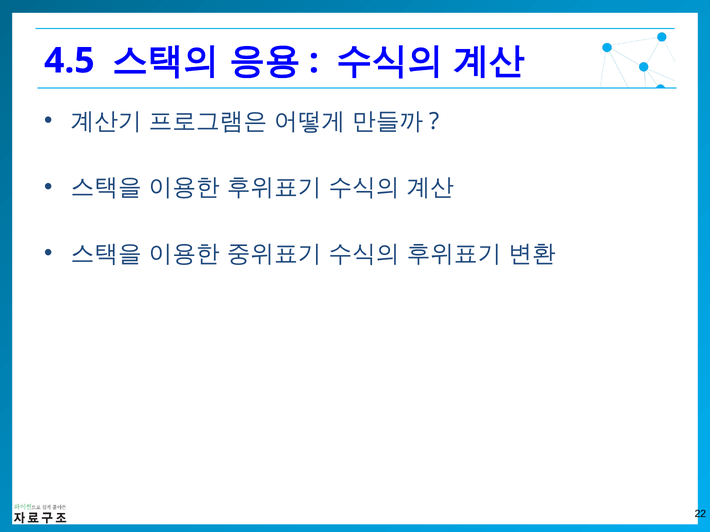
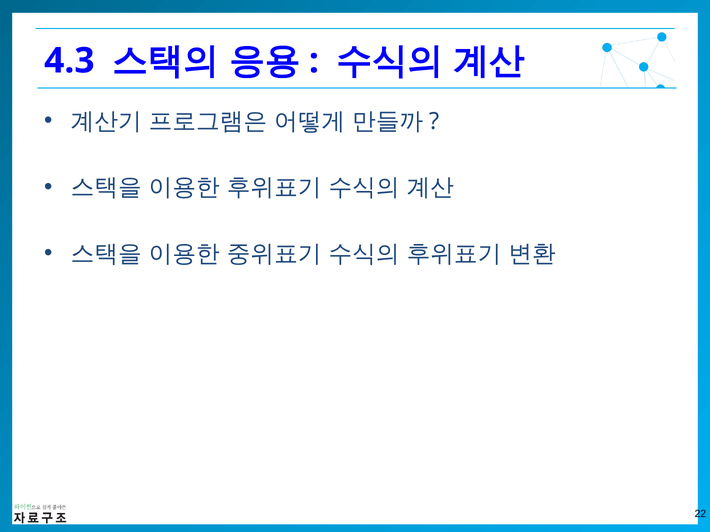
4.5: 4.5 -> 4.3 (69, 61)
